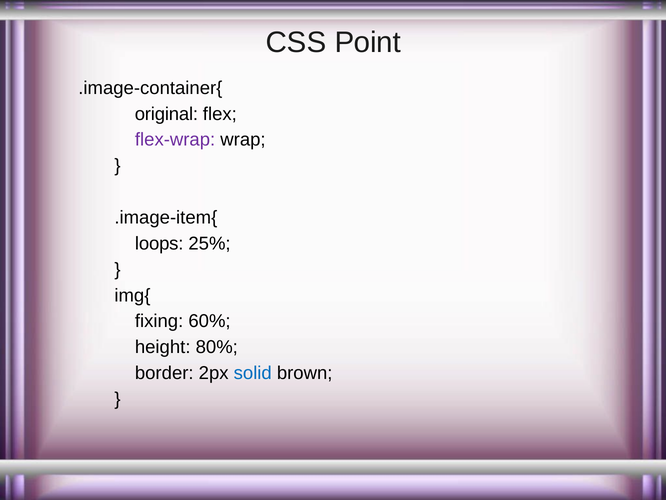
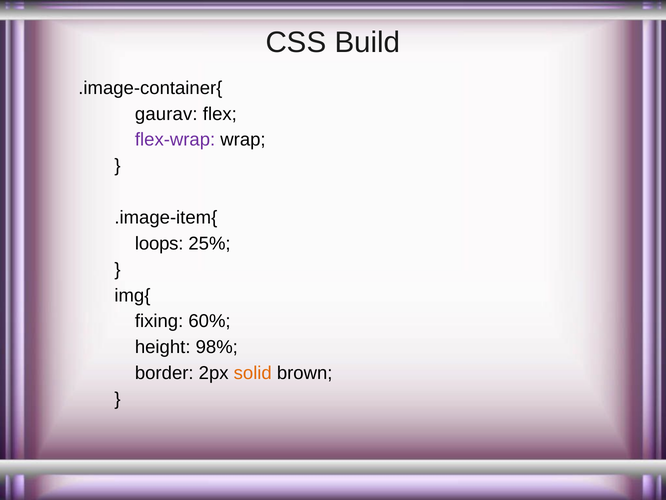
Point: Point -> Build (367, 43)
original: original -> gaurav (166, 114)
80%: 80% -> 98% (217, 347)
solid colour: blue -> orange (253, 373)
